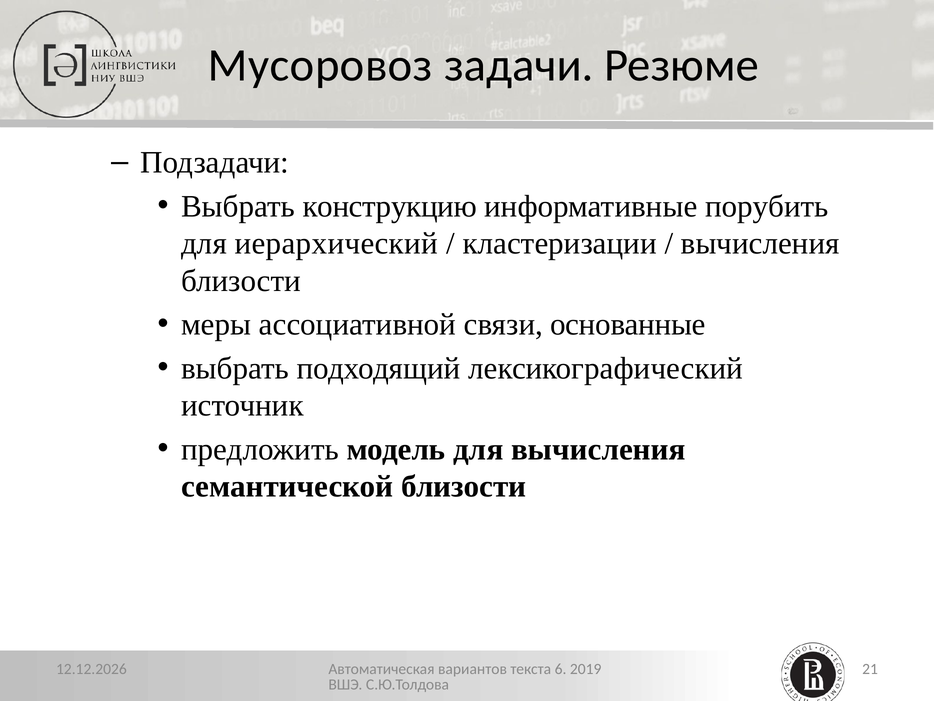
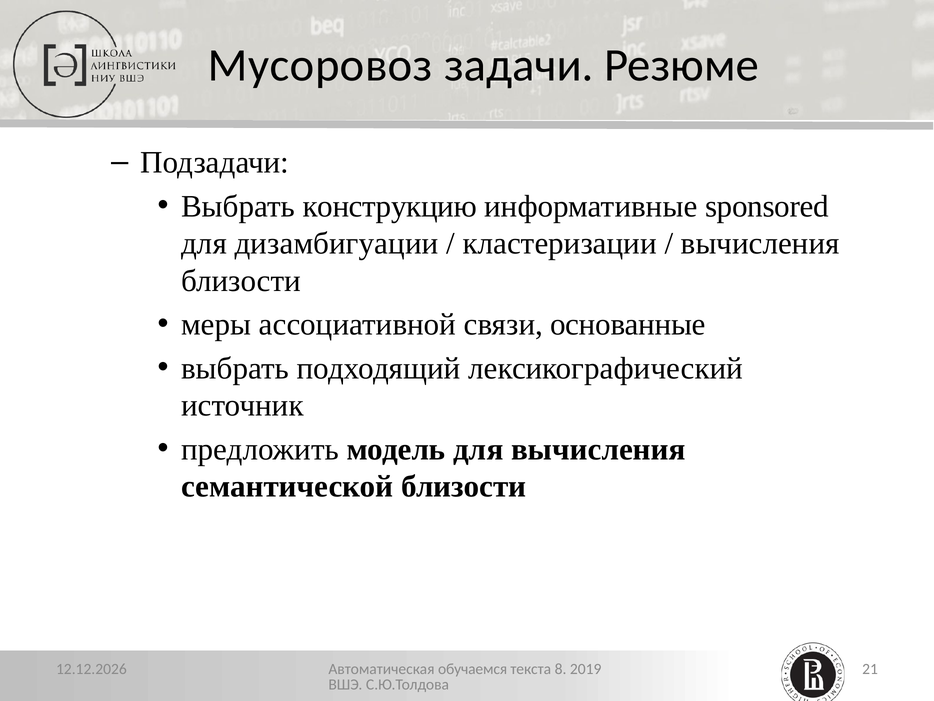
порубить: порубить -> sponsored (767, 206)
иерархический: иерархический -> дизамбигуации (337, 243)
вариантов: вариантов -> обучаемся (473, 669)
6: 6 -> 8 (561, 669)
